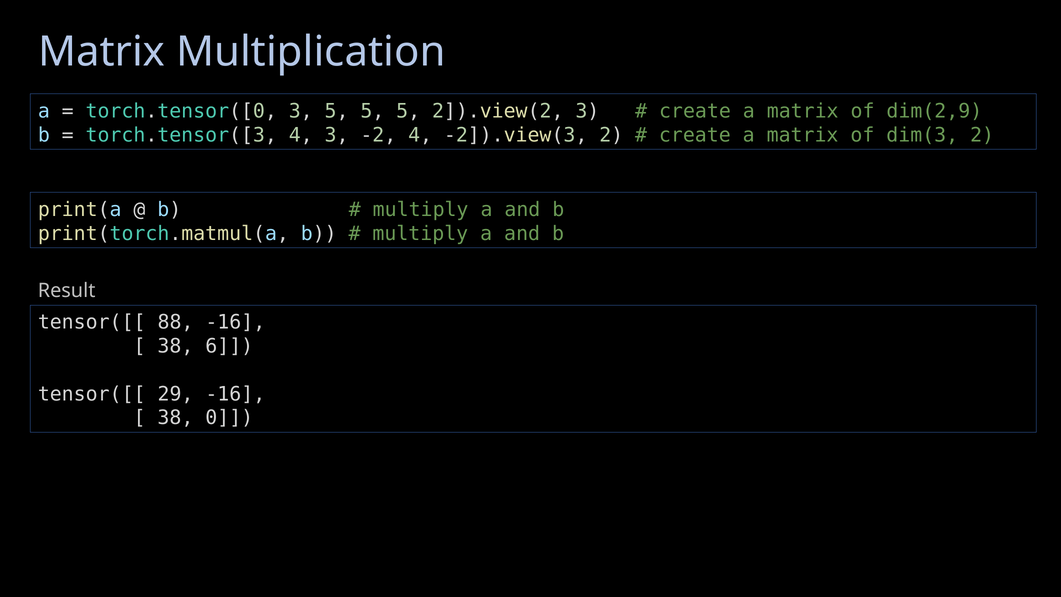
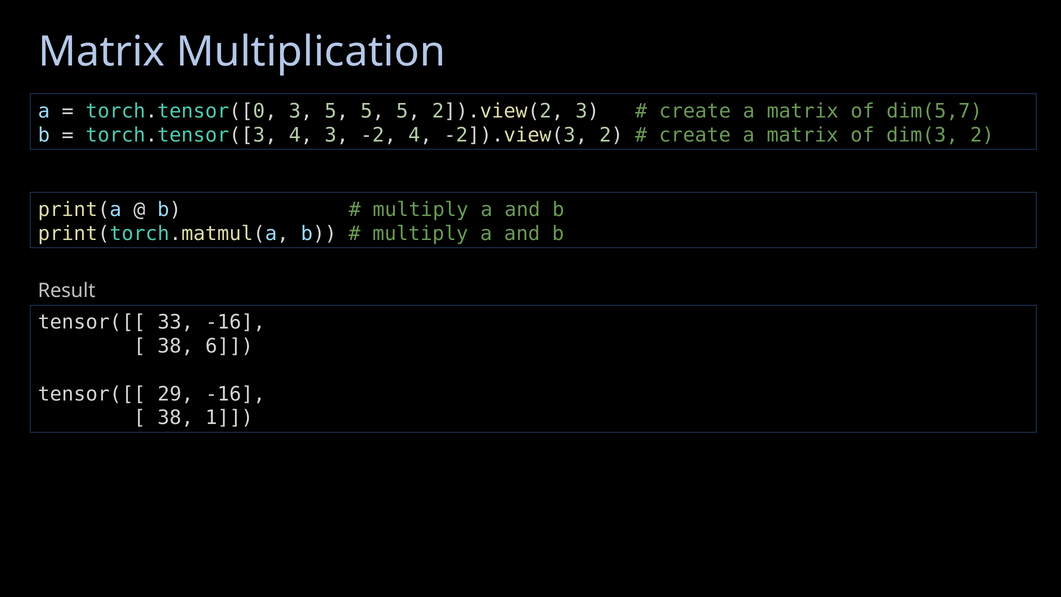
dim(2,9: dim(2,9 -> dim(5,7 (934, 111)
88: 88 -> 33 (176, 322)
0: 0 -> 1 (229, 418)
